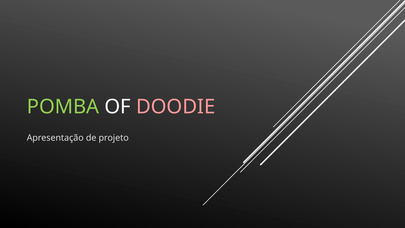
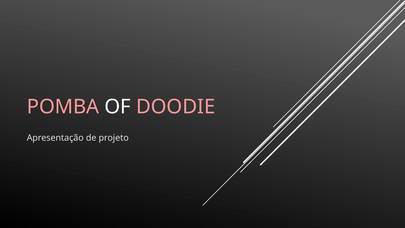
POMBA colour: light green -> pink (63, 107)
